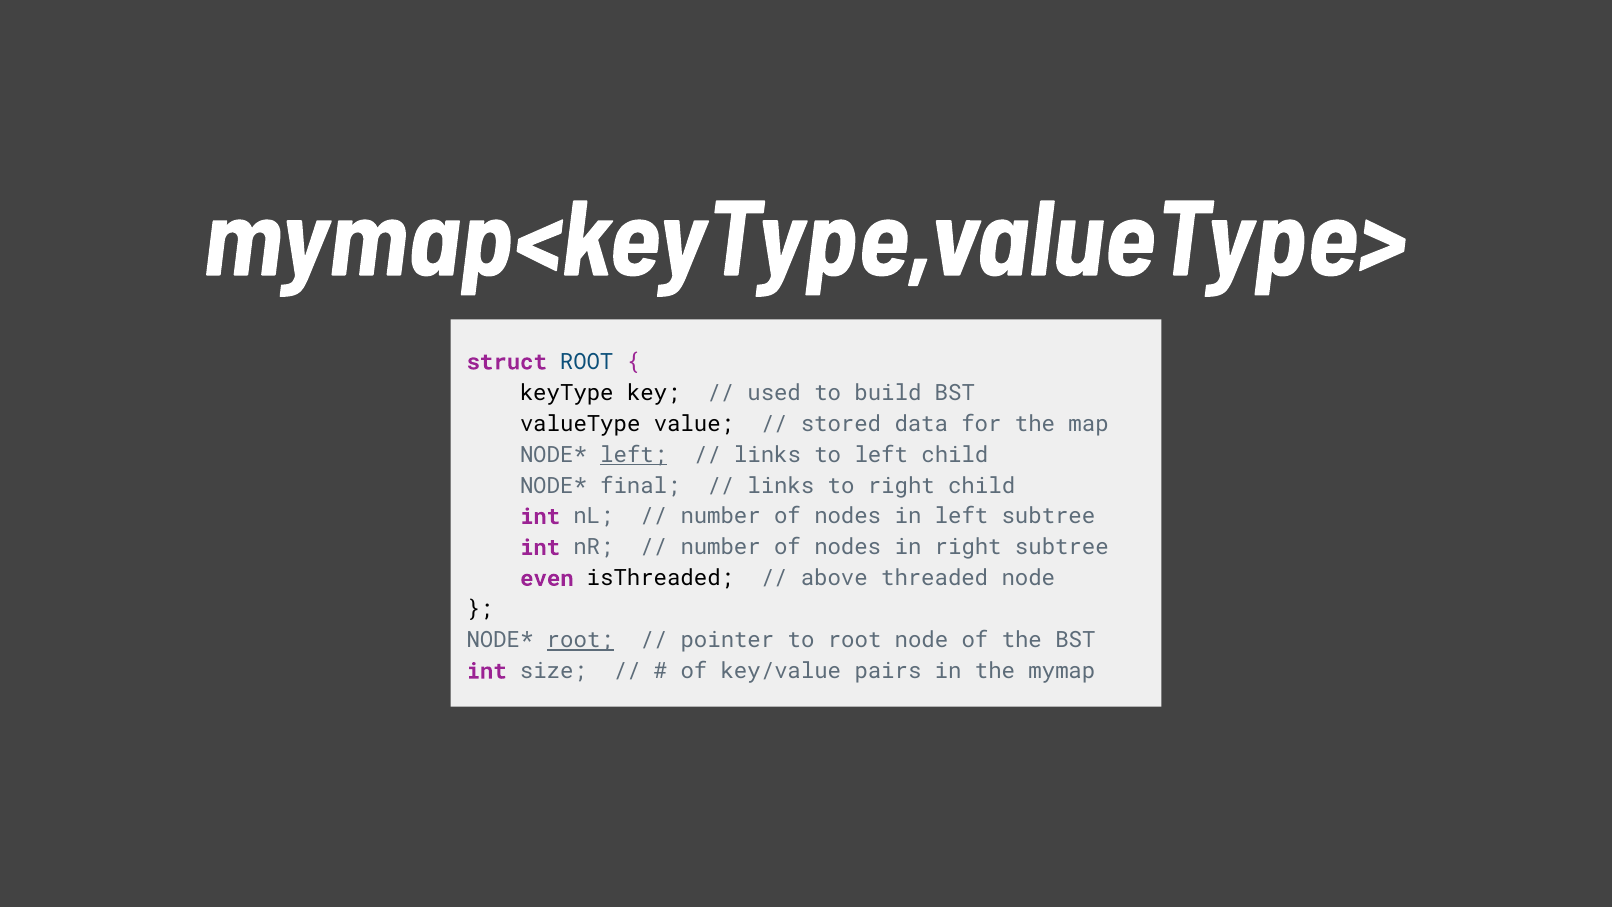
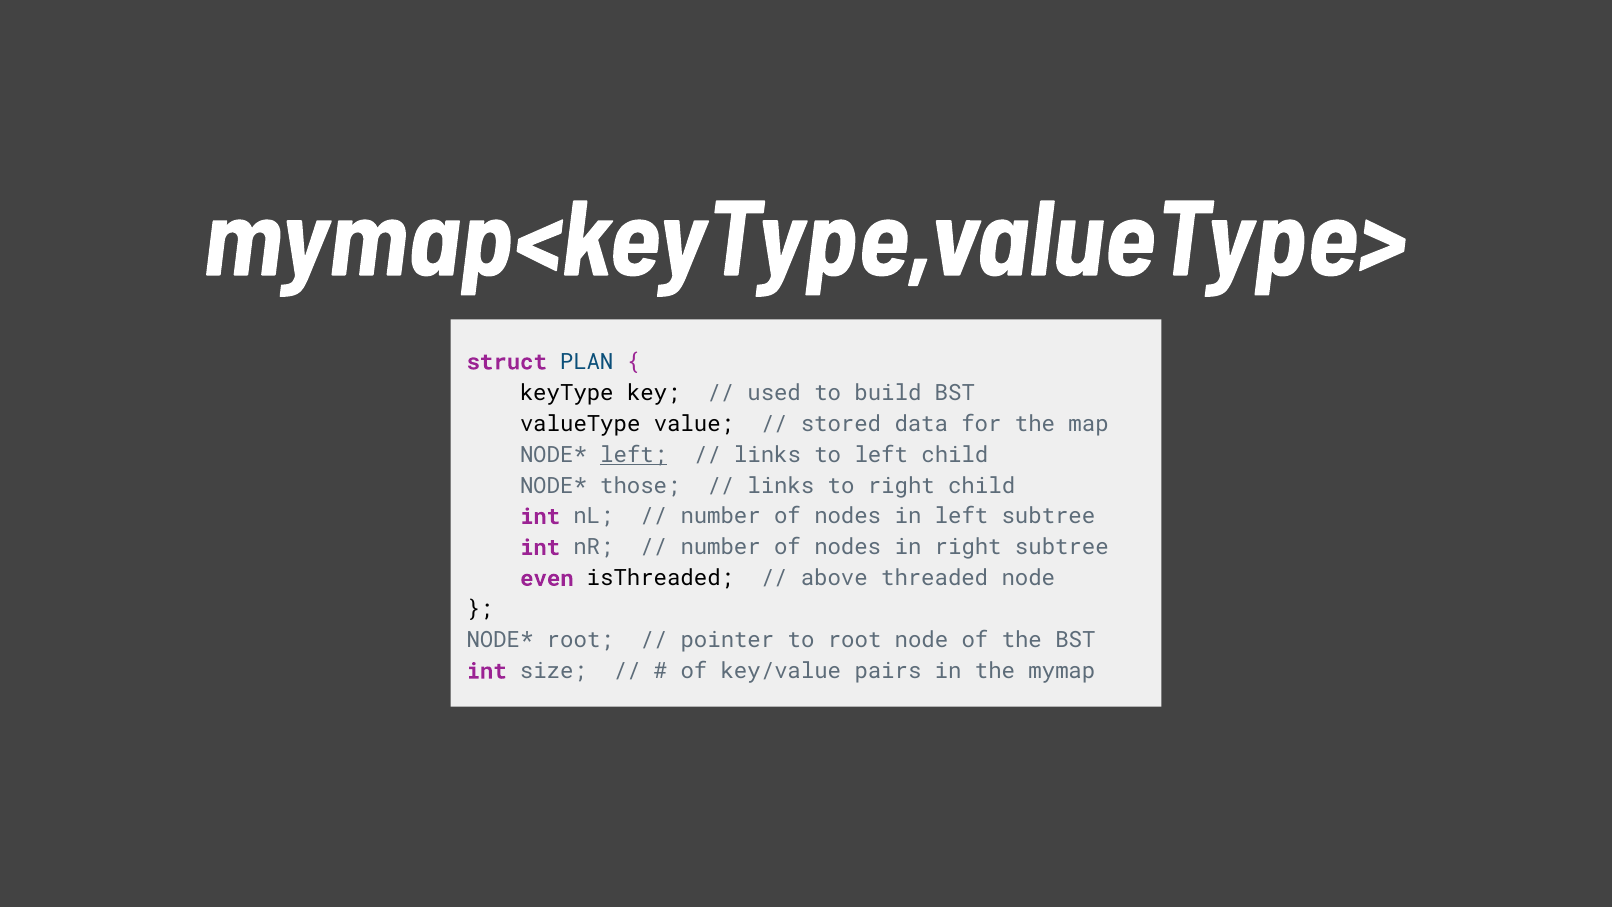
struct ROOT: ROOT -> PLAN (587, 362)
final: final -> those (640, 486)
root underline: present -> none (580, 640)
